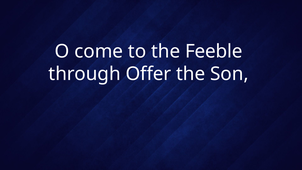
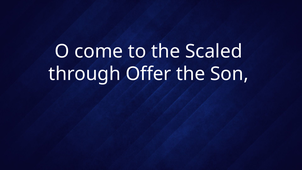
Feeble: Feeble -> Scaled (214, 51)
